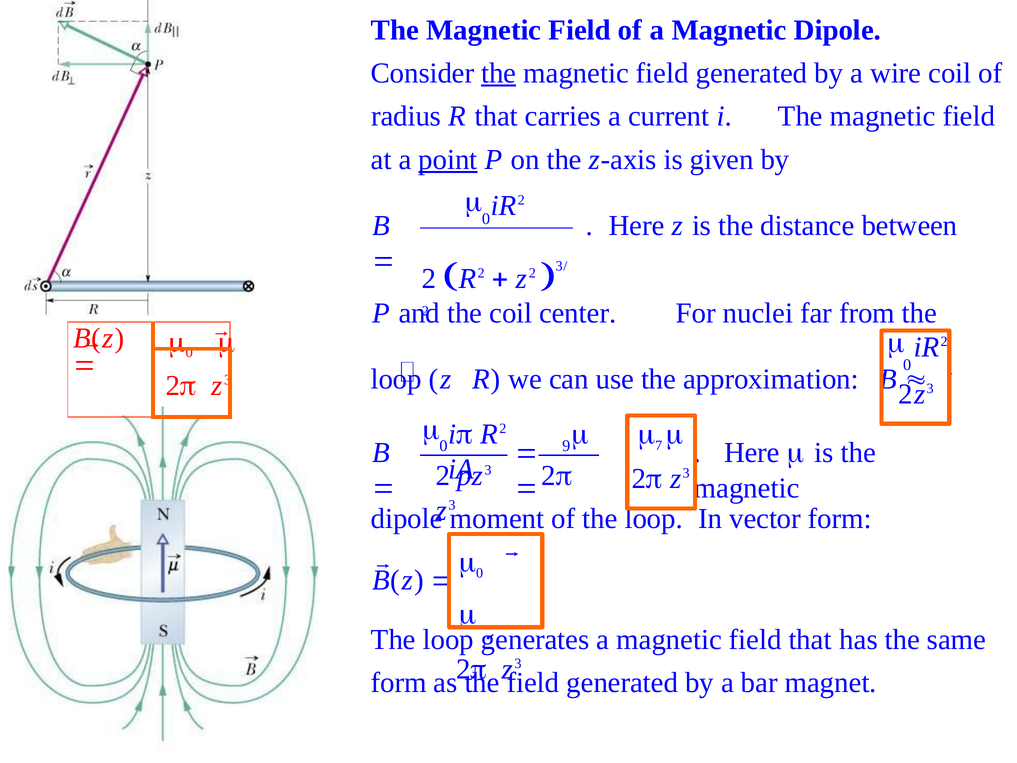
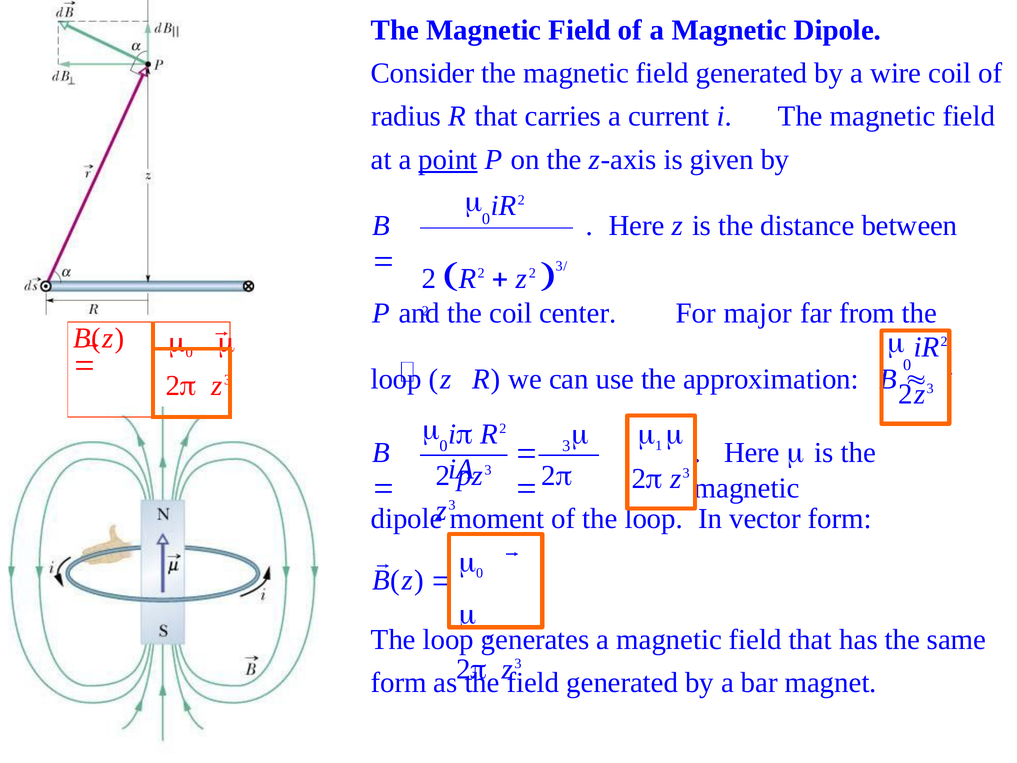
the underline: present -> none (499, 73)
nuclei: nuclei -> major (758, 313)
9: 9 -> 3 (566, 446)
7: 7 -> 1 (659, 445)
